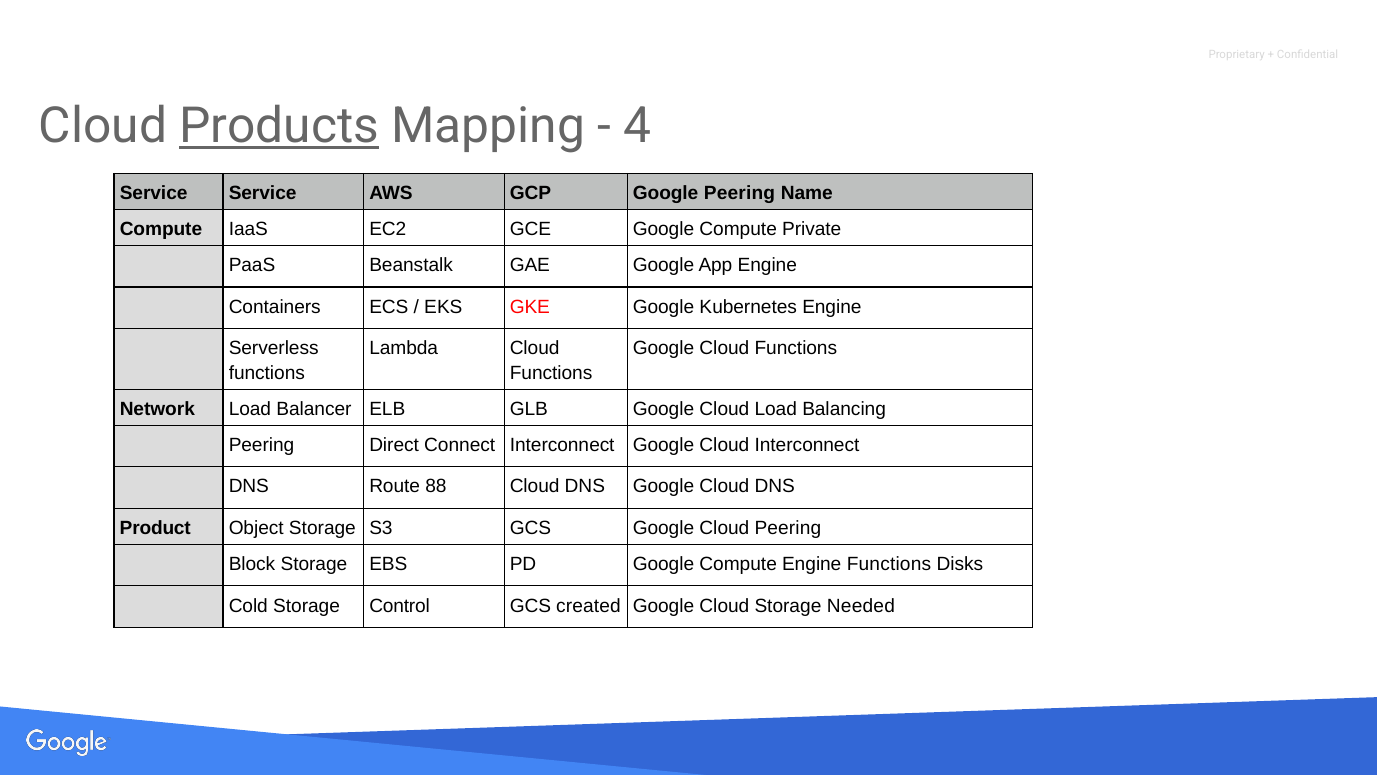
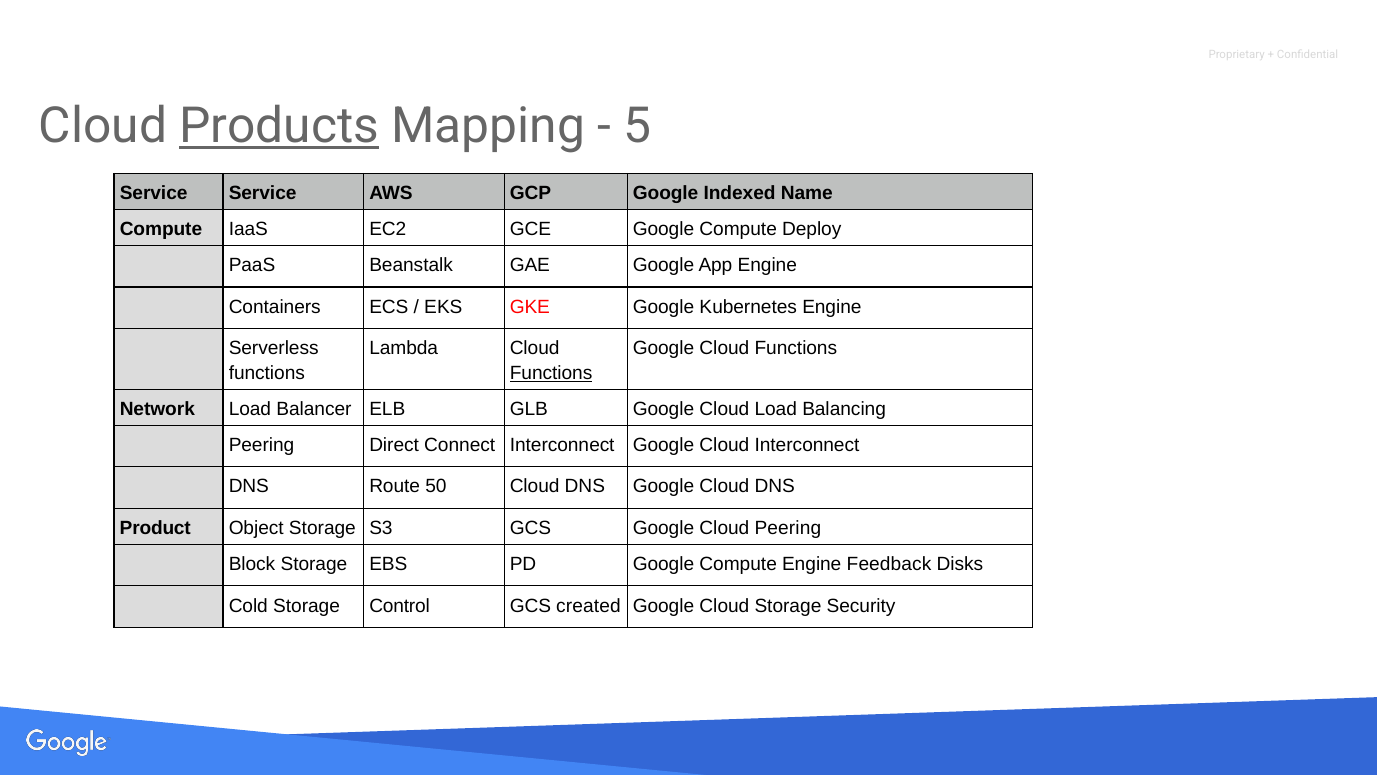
4: 4 -> 5 (637, 126)
Google Peering: Peering -> Indexed (740, 193)
Private: Private -> Deploy (812, 229)
Functions underline: none -> present (551, 373)
88: 88 -> 50 (436, 486)
Engine Functions: Functions -> Feedback (889, 564)
Needed: Needed -> Security (861, 605)
